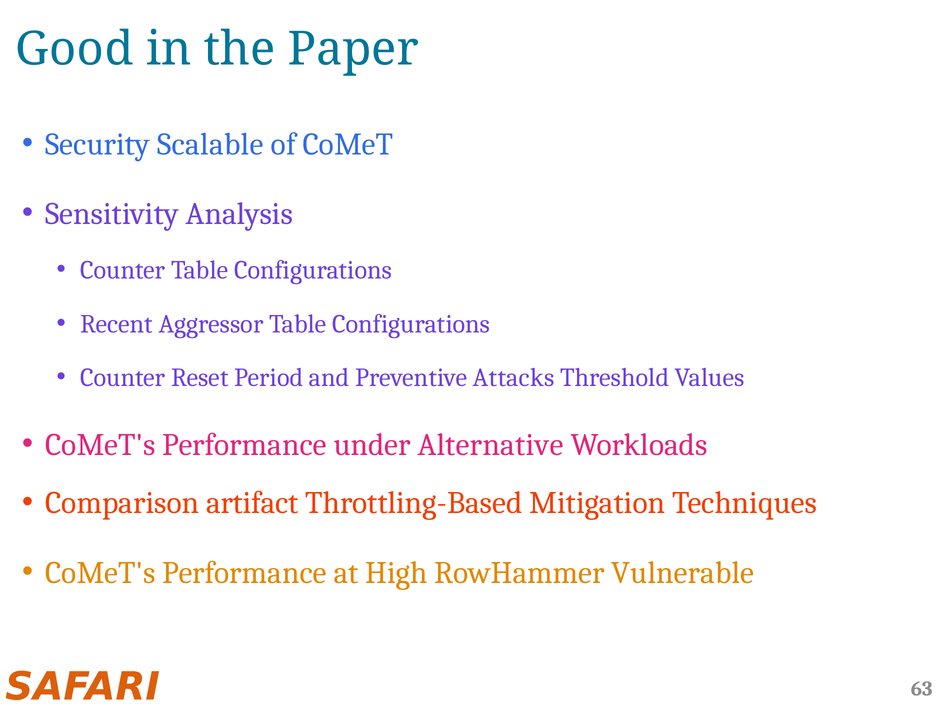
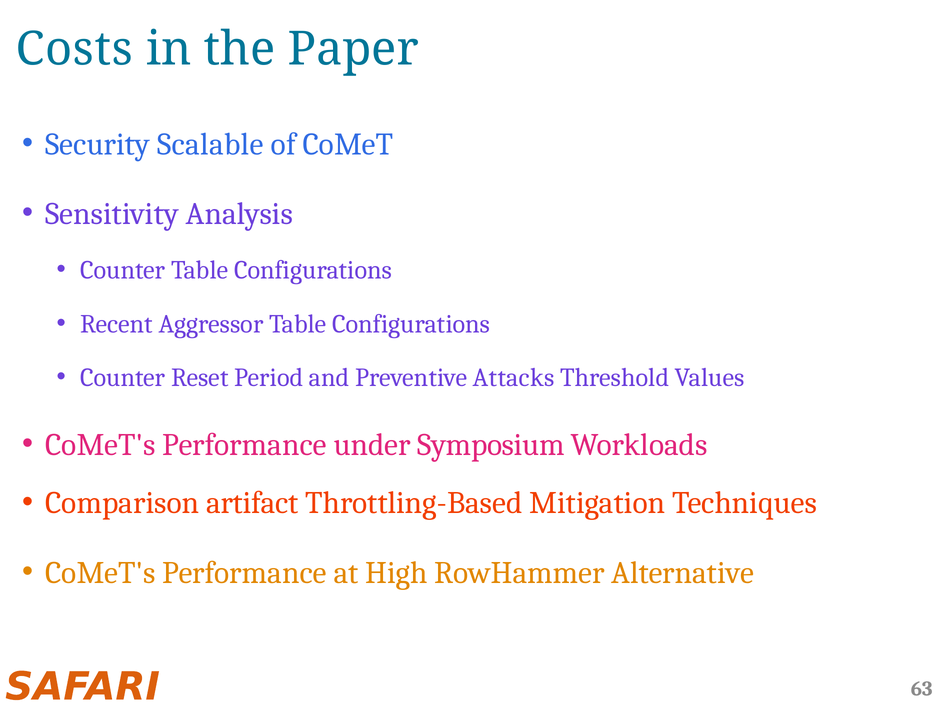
Good: Good -> Costs (74, 49)
Alternative: Alternative -> Symposium (491, 444)
Vulnerable: Vulnerable -> Alternative (683, 572)
